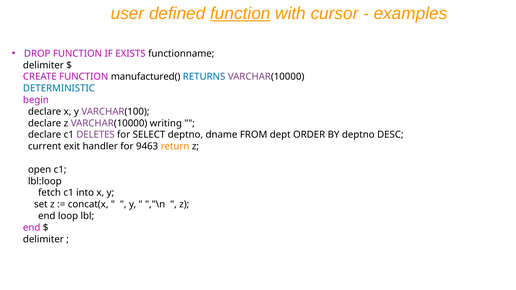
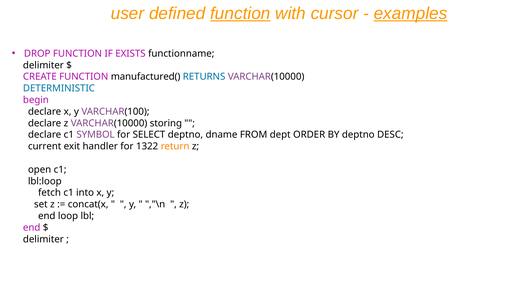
examples underline: none -> present (411, 13)
writing: writing -> storing (166, 123)
DELETES: DELETES -> SYMBOL (96, 135)
9463: 9463 -> 1322 (147, 147)
